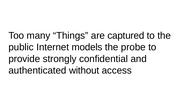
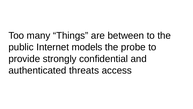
captured: captured -> between (126, 35)
without: without -> threats (84, 70)
